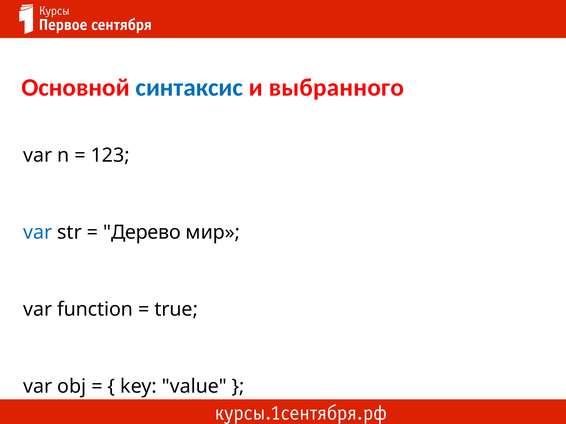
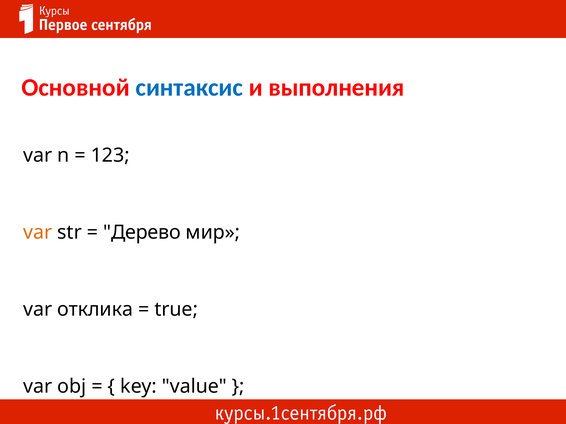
выбранного: выбранного -> выполнения (336, 88)
var colour: blue -> orange (38, 233)
function: function -> отклика (95, 310)
